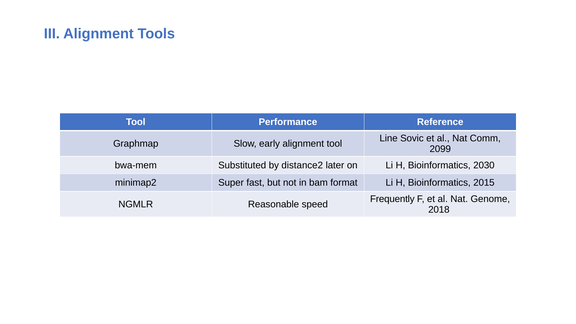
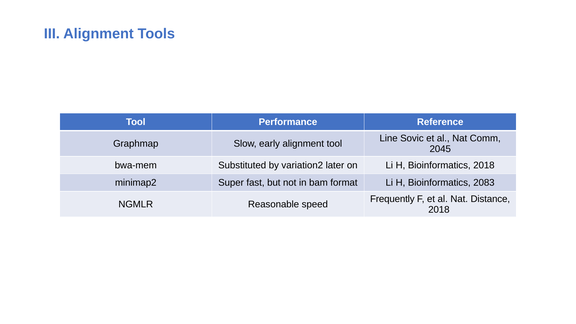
2099: 2099 -> 2045 (440, 149)
distance2: distance2 -> variation2 (302, 165)
Bioinformatics 2030: 2030 -> 2018 (484, 165)
2015: 2015 -> 2083 (484, 183)
Genome: Genome -> Distance (490, 199)
